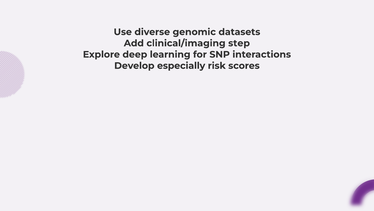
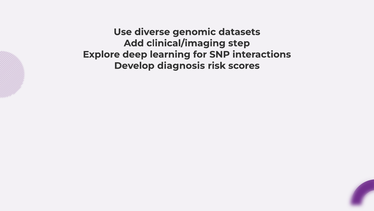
especially: especially -> diagnosis (181, 66)
